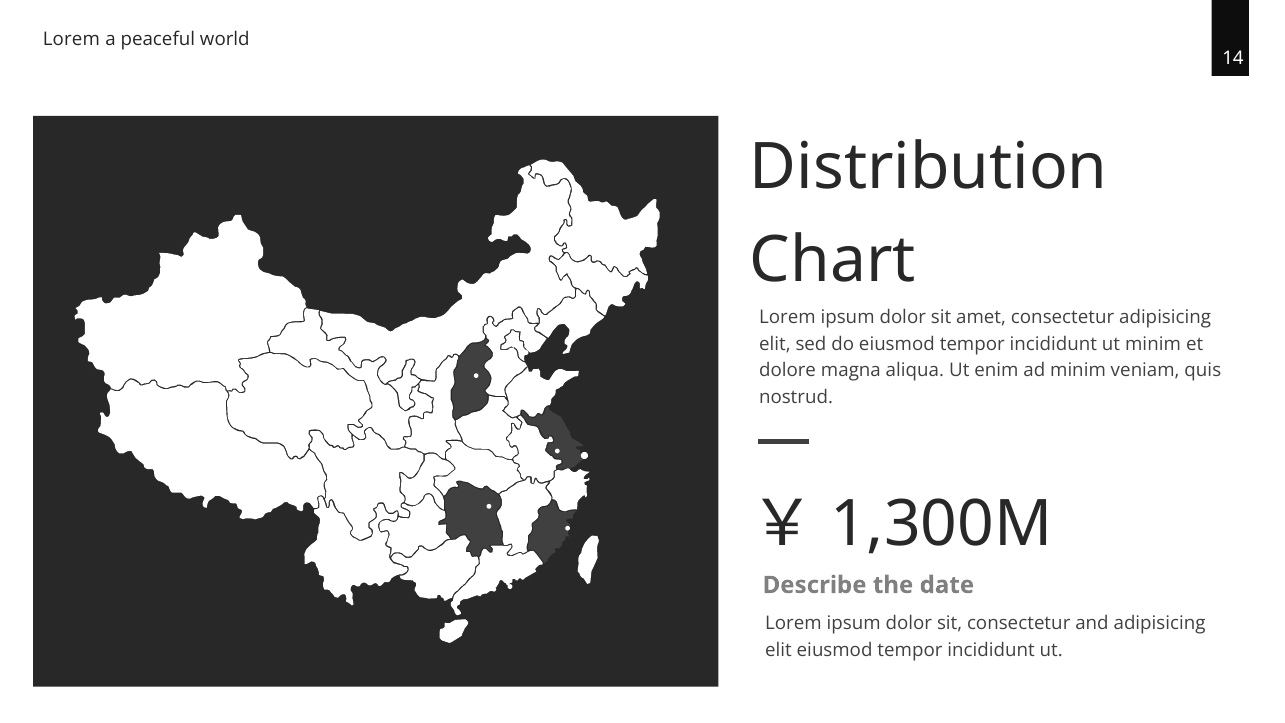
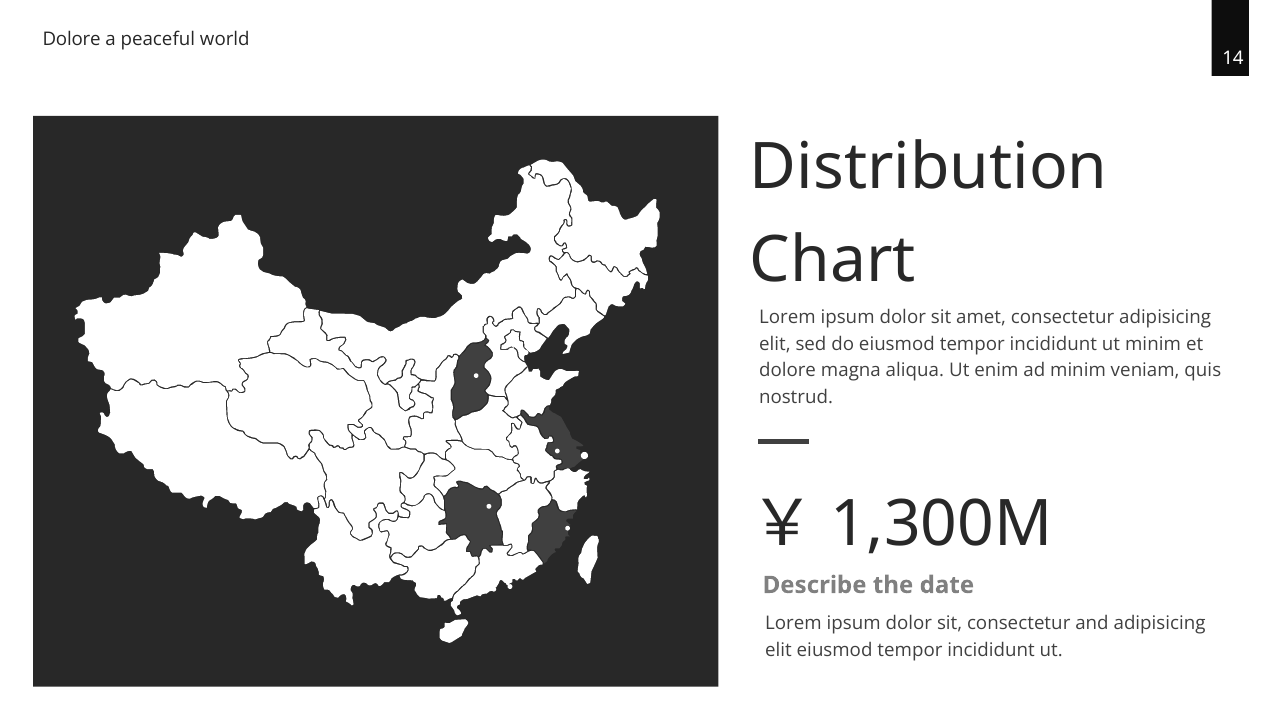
Lorem: Lorem -> Dolore (72, 39)
